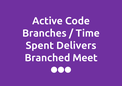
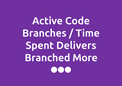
Meet: Meet -> More (85, 58)
